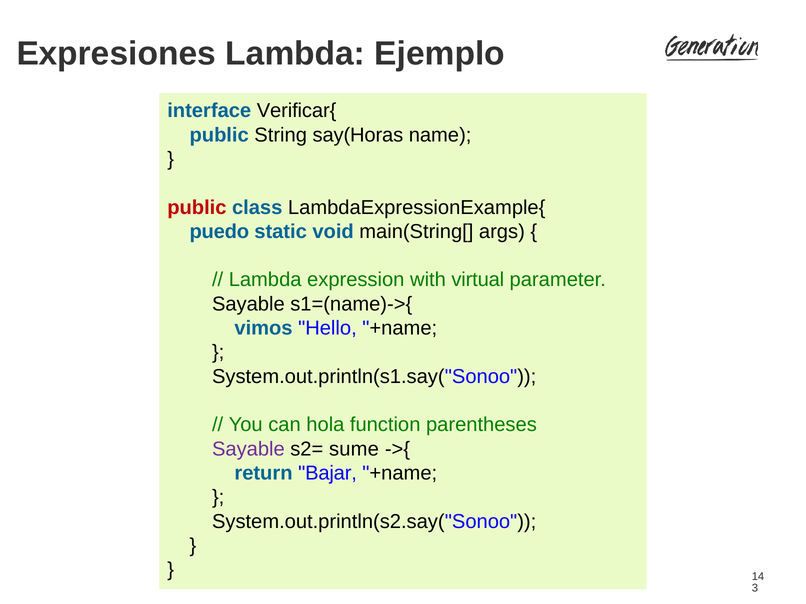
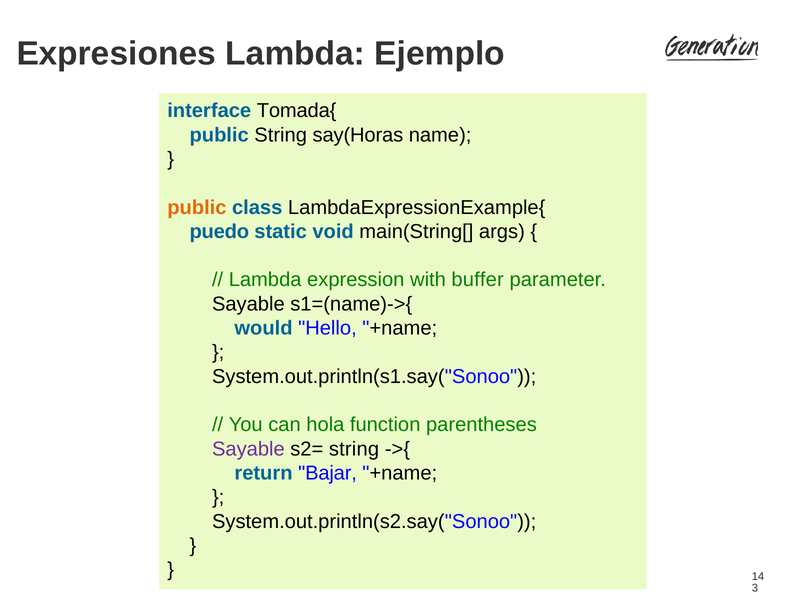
Verificar{: Verificar{ -> Tomada{ (297, 111)
public colour: red -> orange (197, 208)
virtual: virtual -> buffer (478, 280)
vimos: vimos -> would (264, 328)
s2= sume: sume -> string (354, 449)
